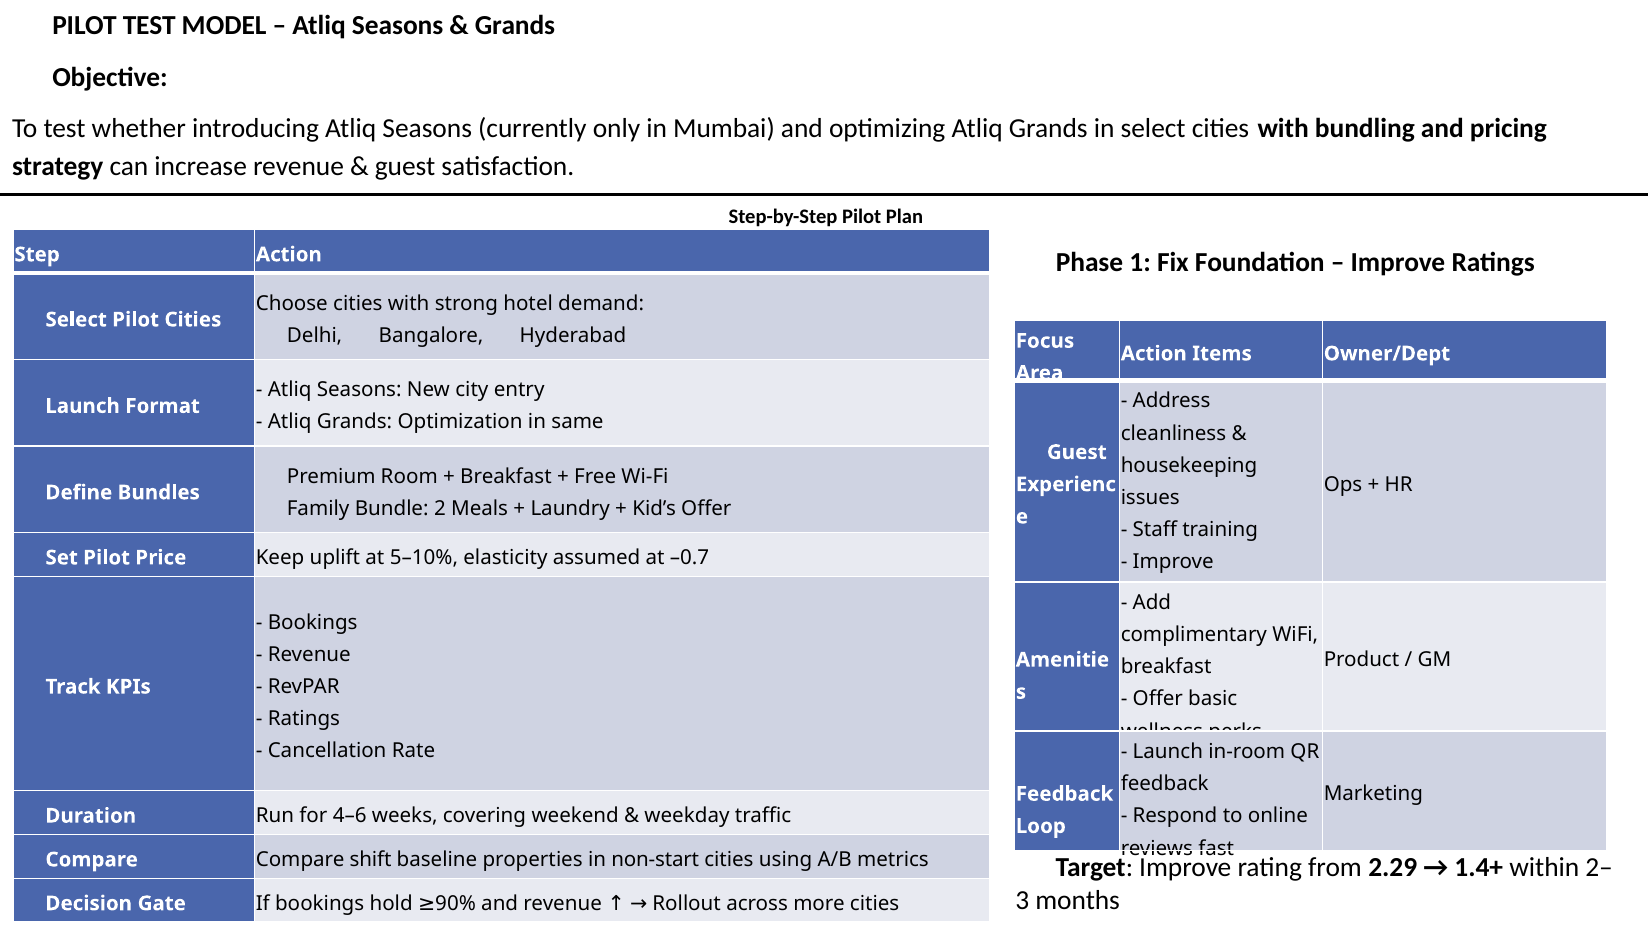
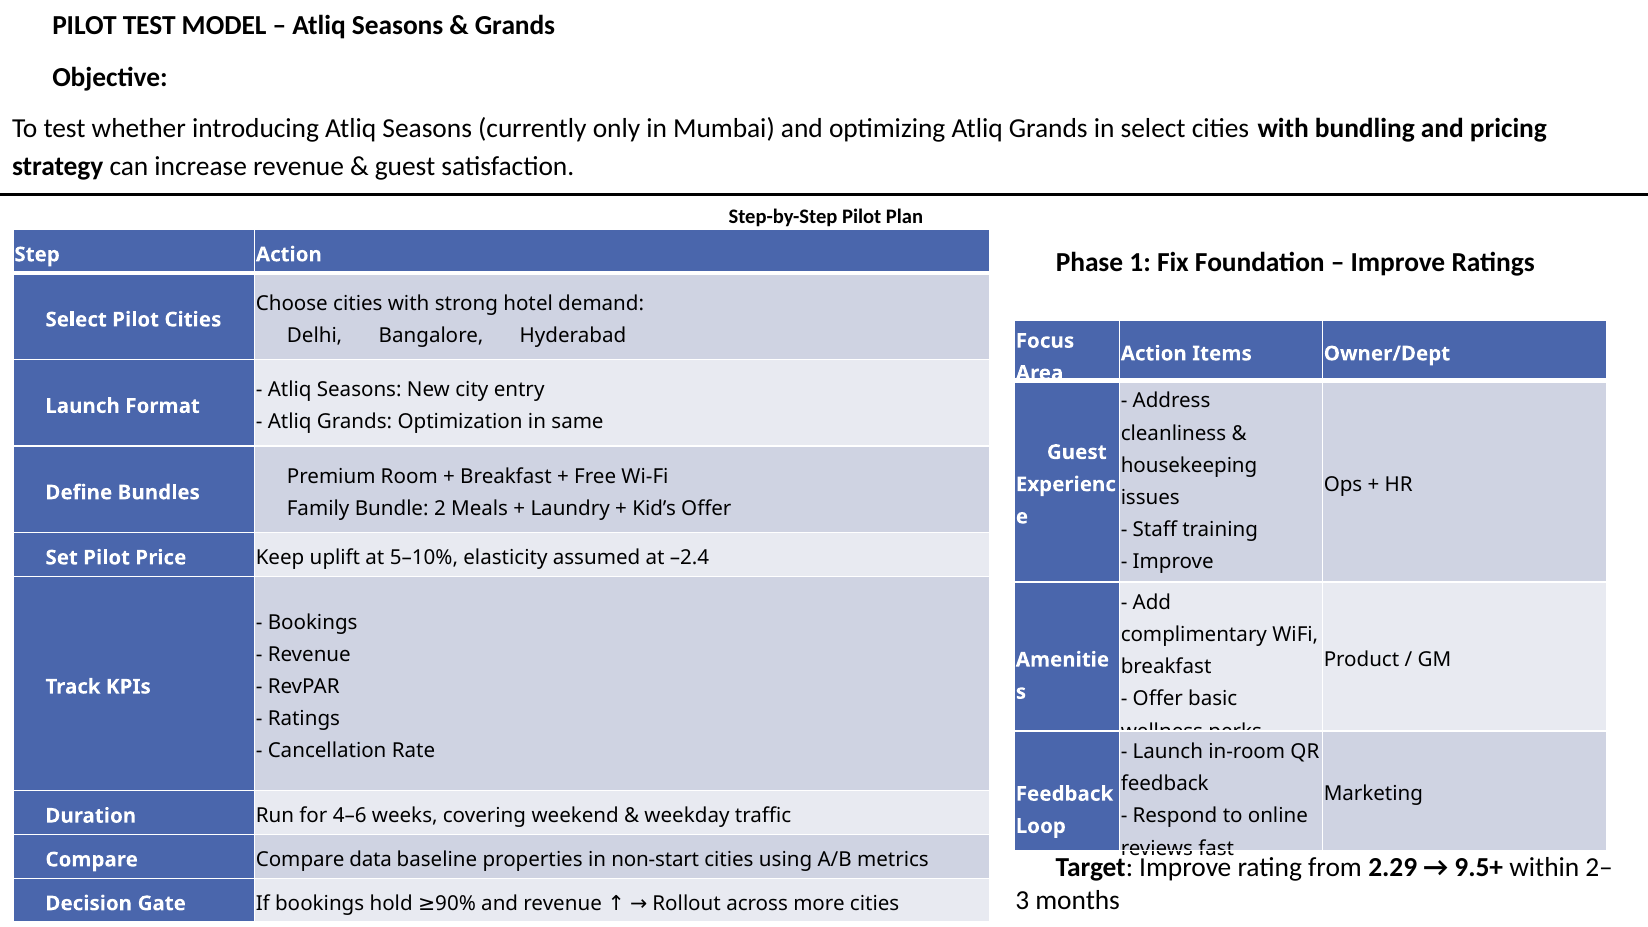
–0.7: –0.7 -> –2.4 (690, 558)
shift: shift -> data (371, 860)
1.4+: 1.4+ -> 9.5+ (1479, 868)
